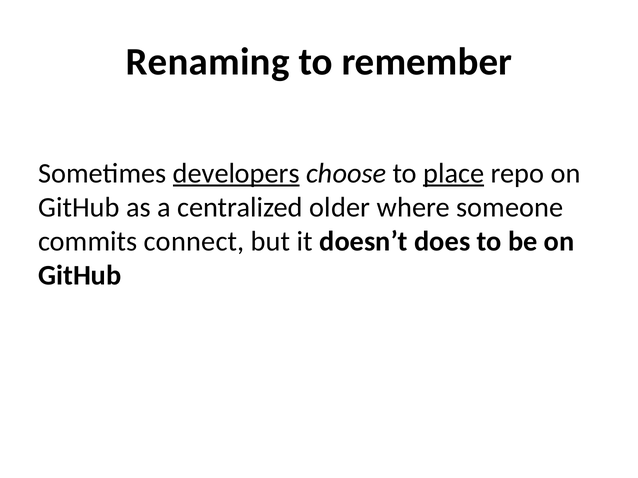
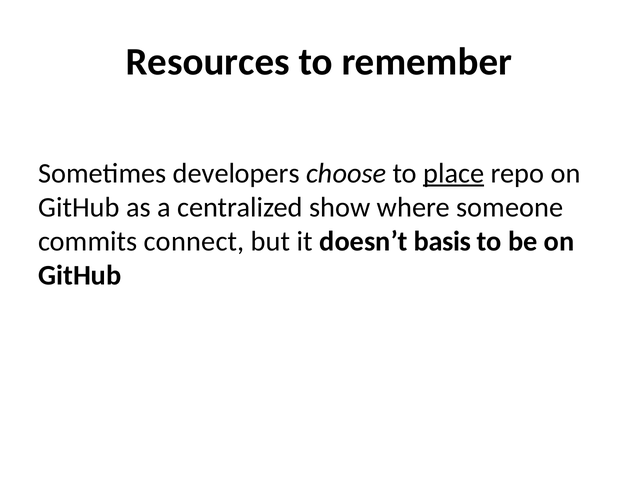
Renaming: Renaming -> Resources (208, 62)
developers underline: present -> none (236, 174)
older: older -> show (340, 208)
does: does -> basis (442, 242)
